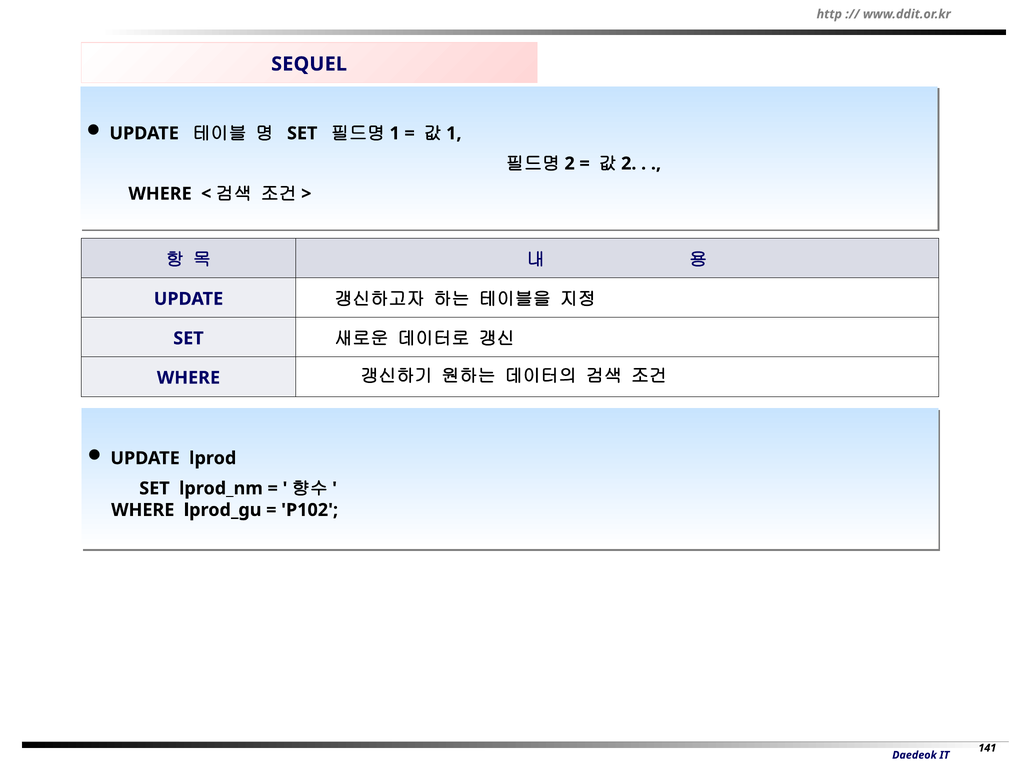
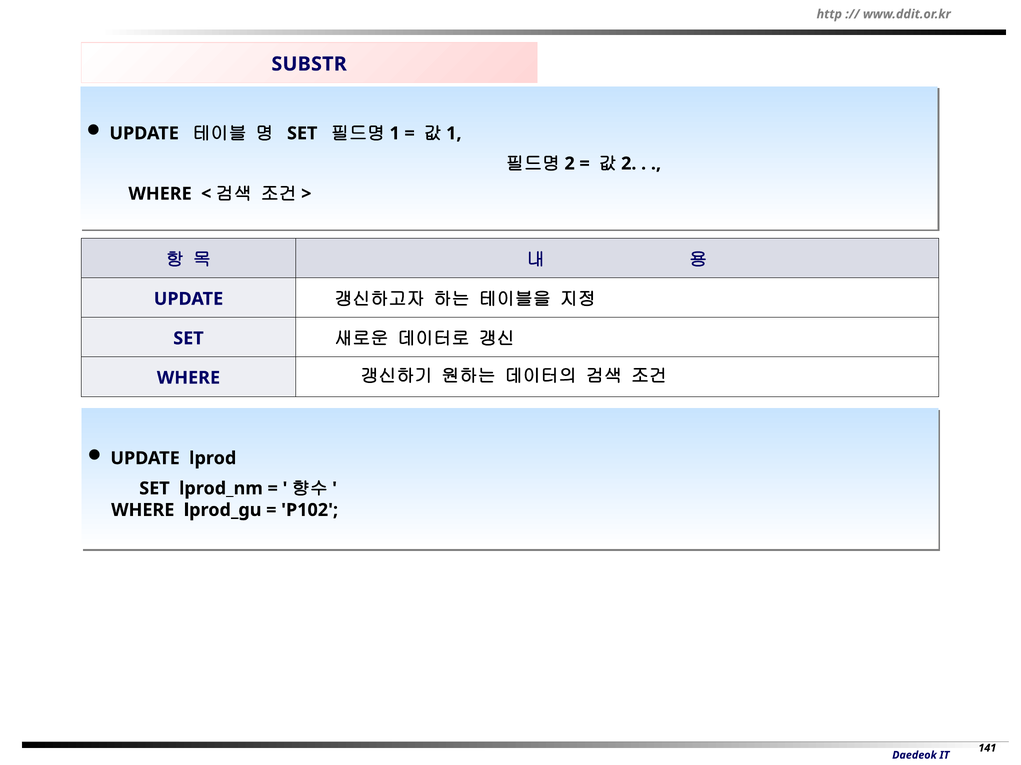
SEQUEL: SEQUEL -> SUBSTR (309, 64)
